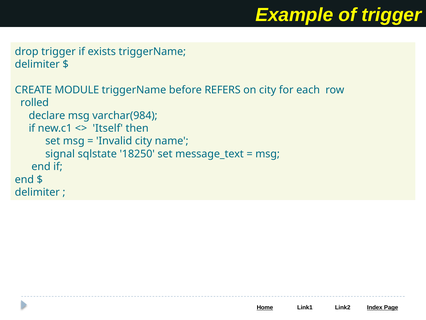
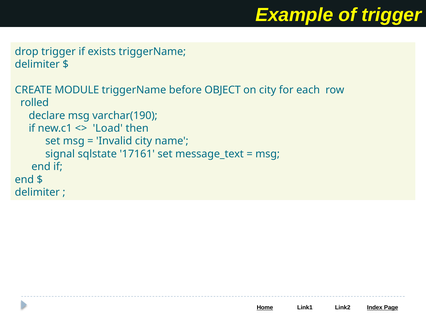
REFERS: REFERS -> OBJECT (223, 90)
varchar(984: varchar(984 -> varchar(190 (125, 115)
Itself: Itself -> Load (108, 128)
18250: 18250 -> 17161 (137, 154)
